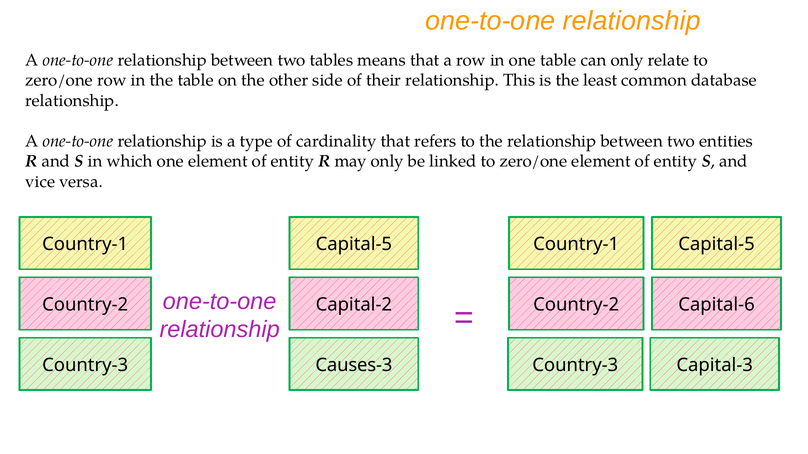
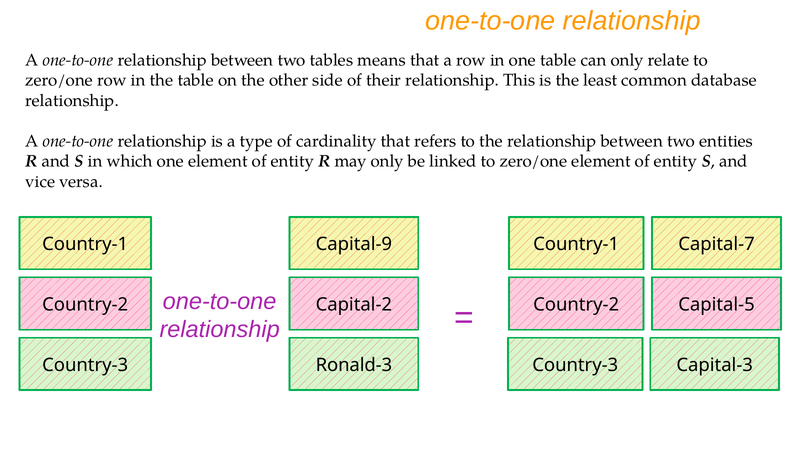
Country-1 Capital-5: Capital-5 -> Capital-9 (354, 245)
Capital-5: Capital-5 -> Capital-7 (717, 245)
Capital-6: Capital-6 -> Capital-5 (717, 305)
Causes-3: Causes-3 -> Ronald-3 (354, 366)
